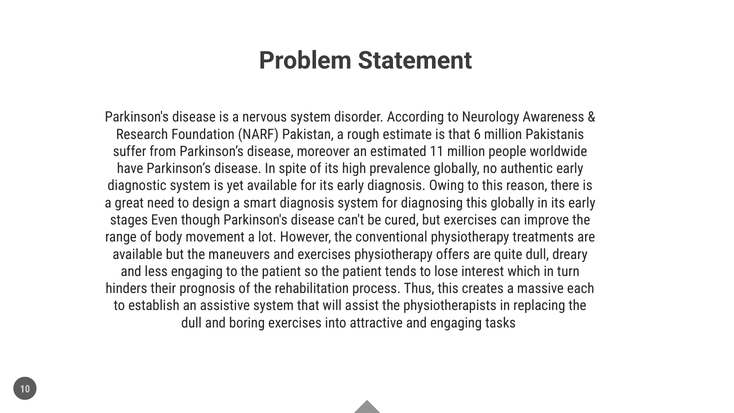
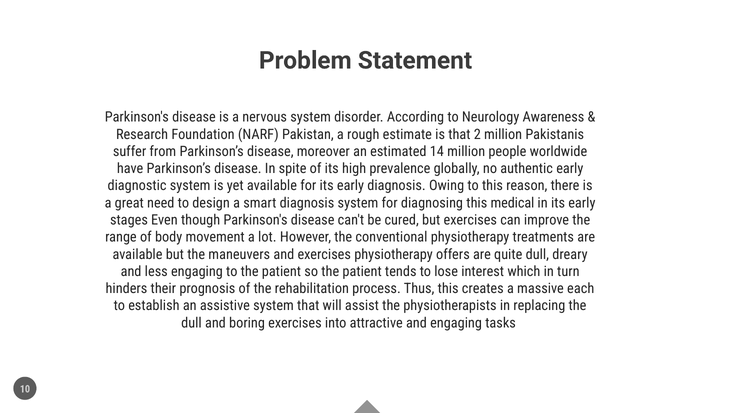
6: 6 -> 2 (477, 134)
11: 11 -> 14 (437, 151)
this globally: globally -> medical (512, 203)
